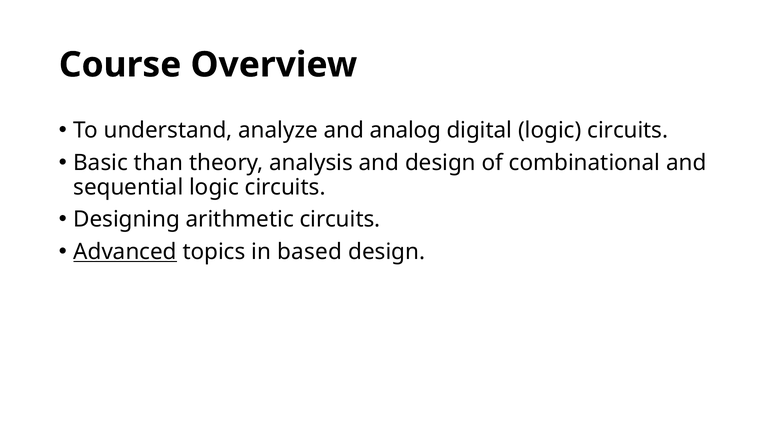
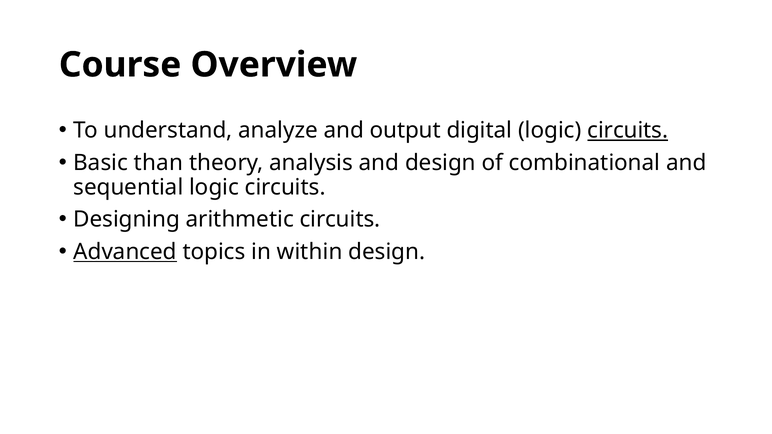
analog: analog -> output (405, 131)
circuits underline: none -> present (628, 131)
based: based -> within (310, 252)
